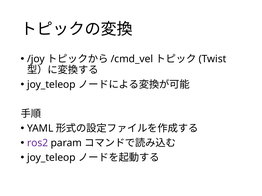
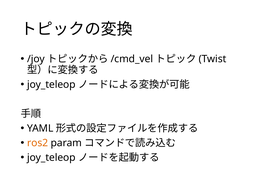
ros2 colour: purple -> orange (38, 143)
